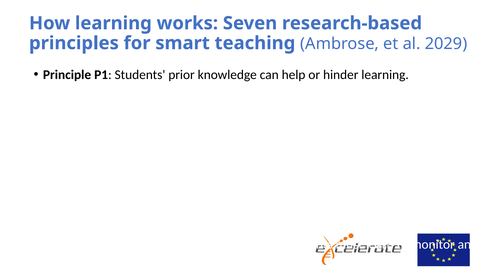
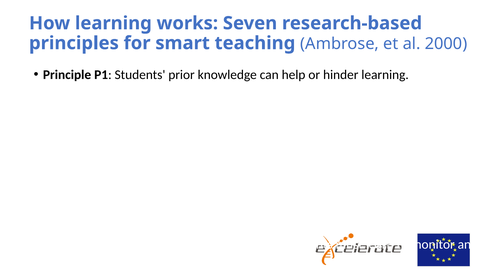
2029: 2029 -> 2000 (446, 44)
